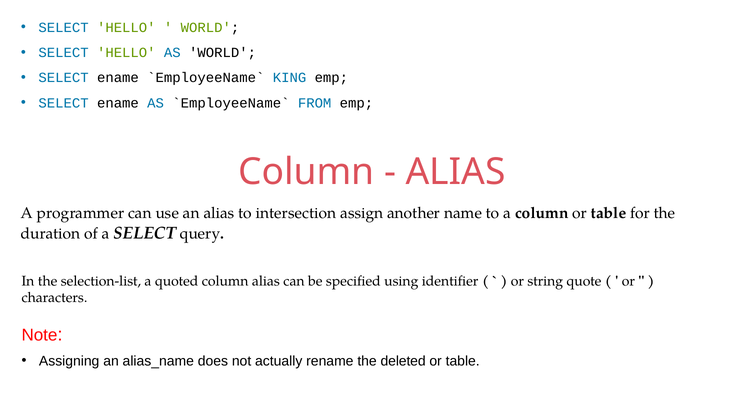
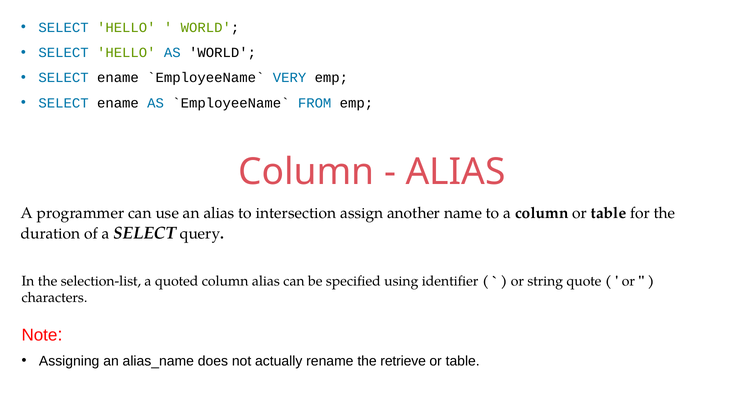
KING: KING -> VERY (290, 78)
deleted: deleted -> retrieve (403, 361)
